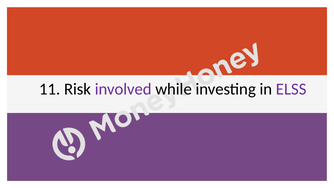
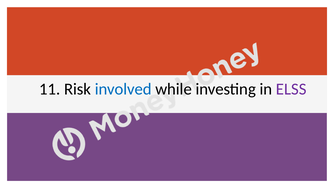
involved colour: purple -> blue (123, 89)
